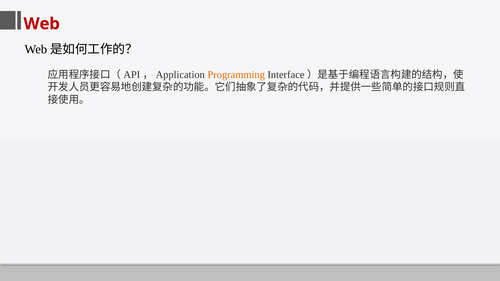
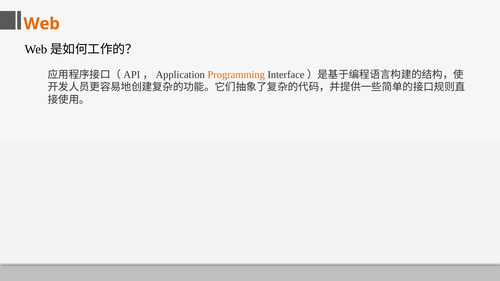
Web colour: red -> orange (42, 24)
